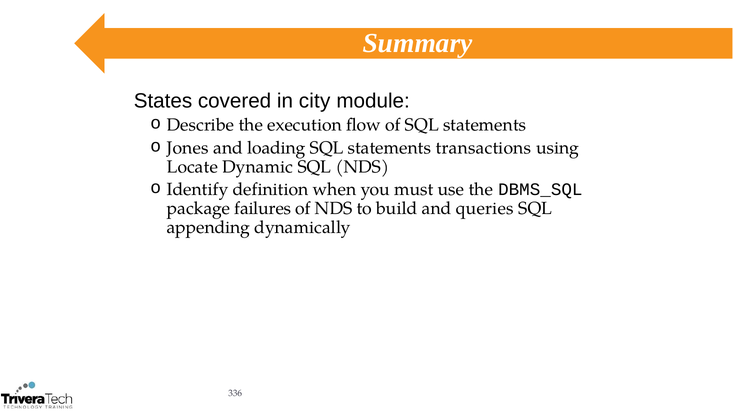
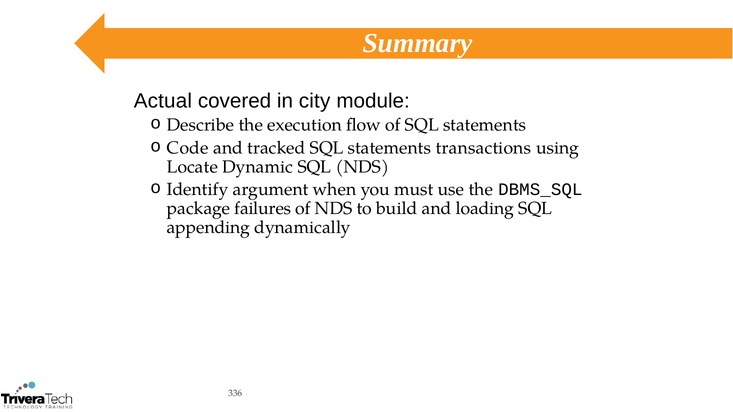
States: States -> Actual (163, 101)
Jones: Jones -> Code (188, 148)
loading: loading -> tracked (276, 148)
definition: definition -> argument (271, 190)
queries: queries -> loading (485, 209)
